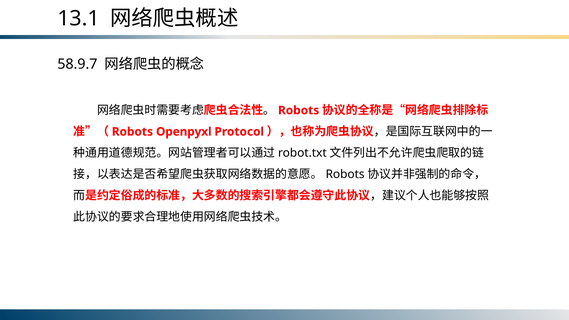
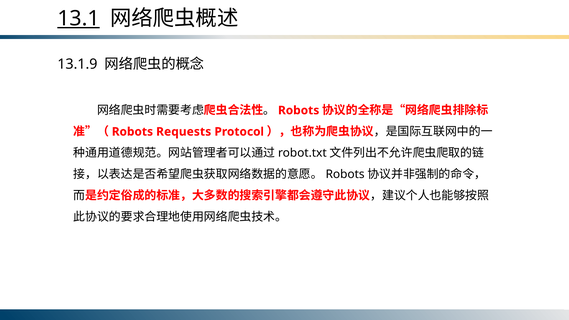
13.1 underline: none -> present (78, 18)
58.9.7: 58.9.7 -> 13.1.9 (77, 64)
Openpyxl: Openpyxl -> Requests (184, 132)
